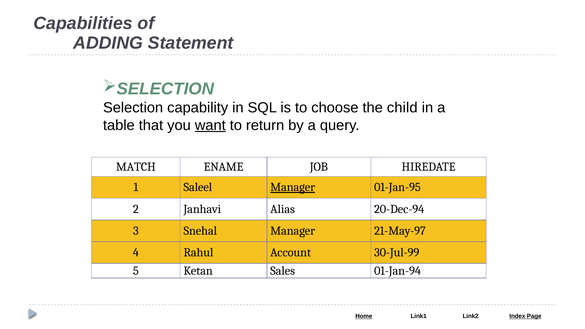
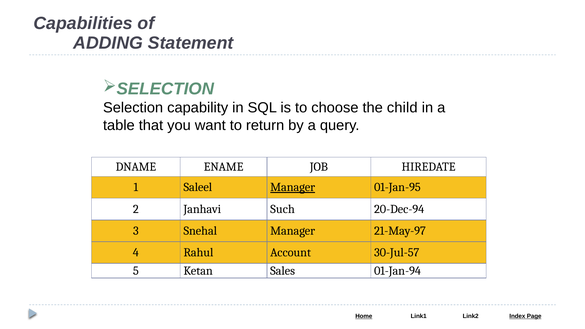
want underline: present -> none (210, 125)
MATCH: MATCH -> DNAME (136, 167)
Alias: Alias -> Such (283, 209)
30-Jul-99: 30-Jul-99 -> 30-Jul-57 (397, 253)
